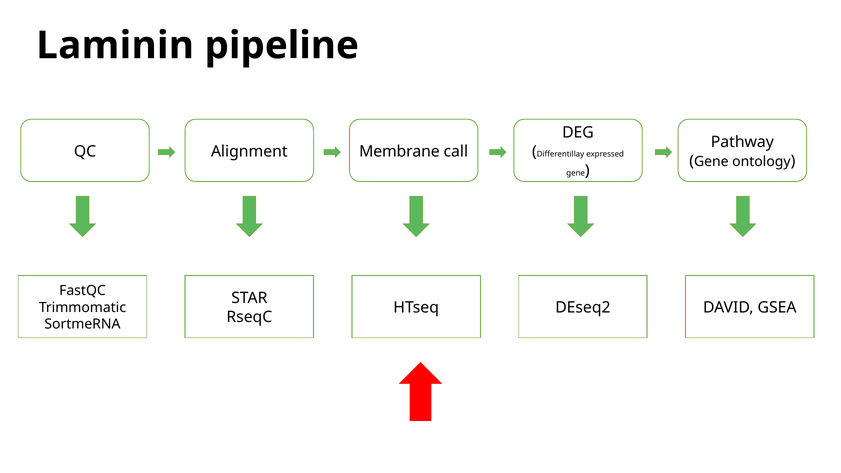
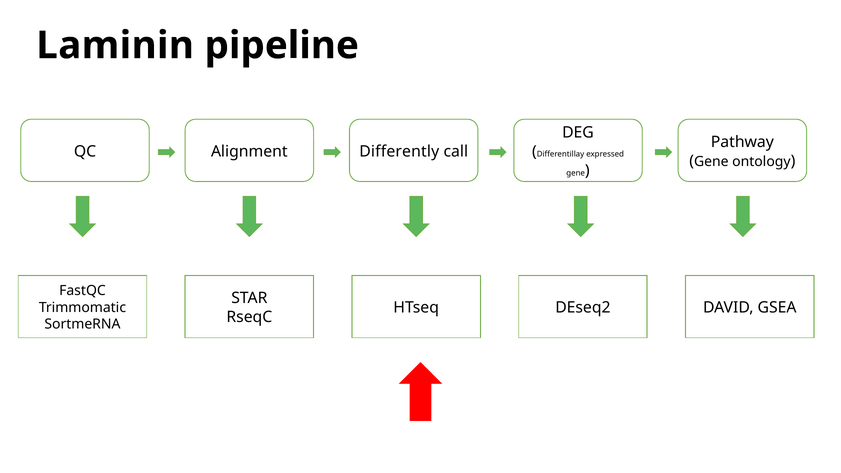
Membrane: Membrane -> Differently (399, 151)
